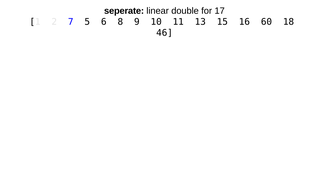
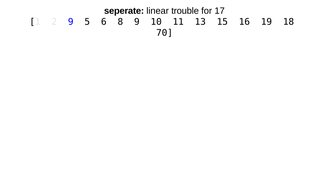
double: double -> trouble (185, 11)
2 7: 7 -> 9 (71, 22)
60: 60 -> 19 (266, 22)
46: 46 -> 70 (165, 33)
